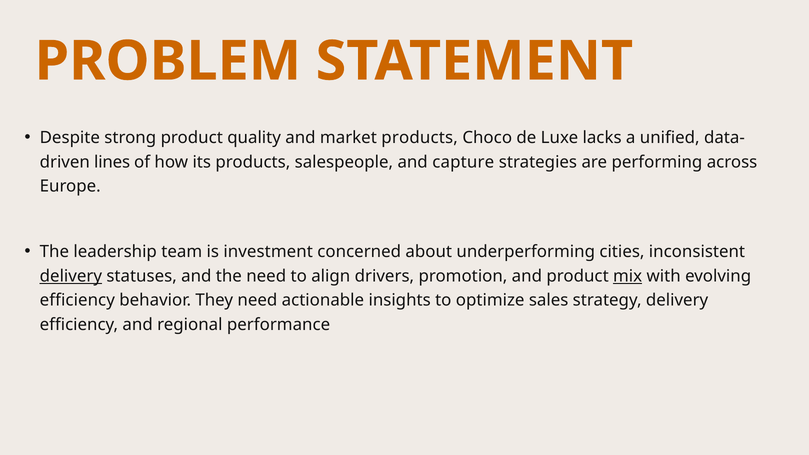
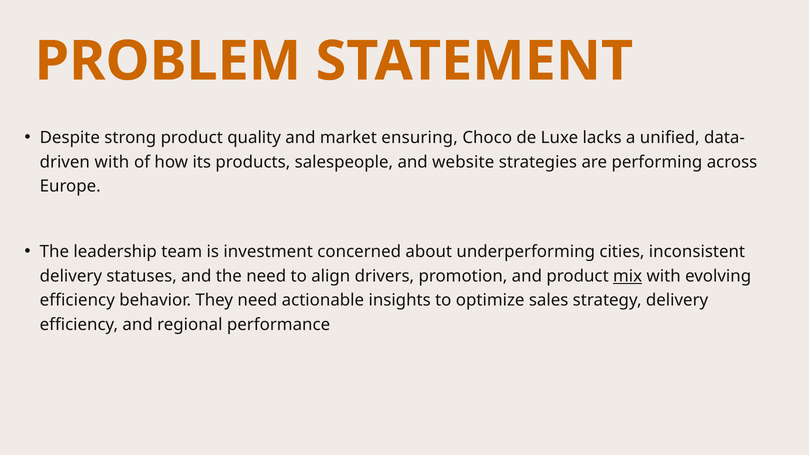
market products: products -> ensuring (420, 138)
lines: lines -> with (112, 162)
capture: capture -> website (463, 162)
delivery underline: present -> none (71, 276)
